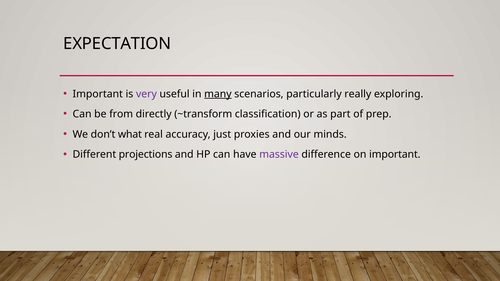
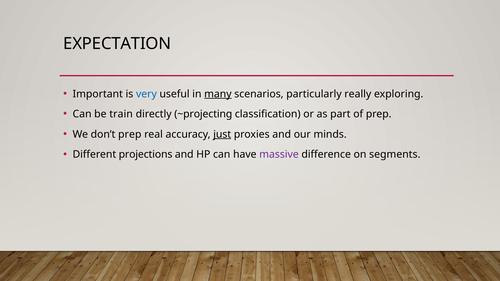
very colour: purple -> blue (146, 94)
from: from -> train (121, 114)
~transform: ~transform -> ~projecting (203, 114)
don’t what: what -> prep (130, 134)
just underline: none -> present (222, 134)
on important: important -> segments (395, 155)
